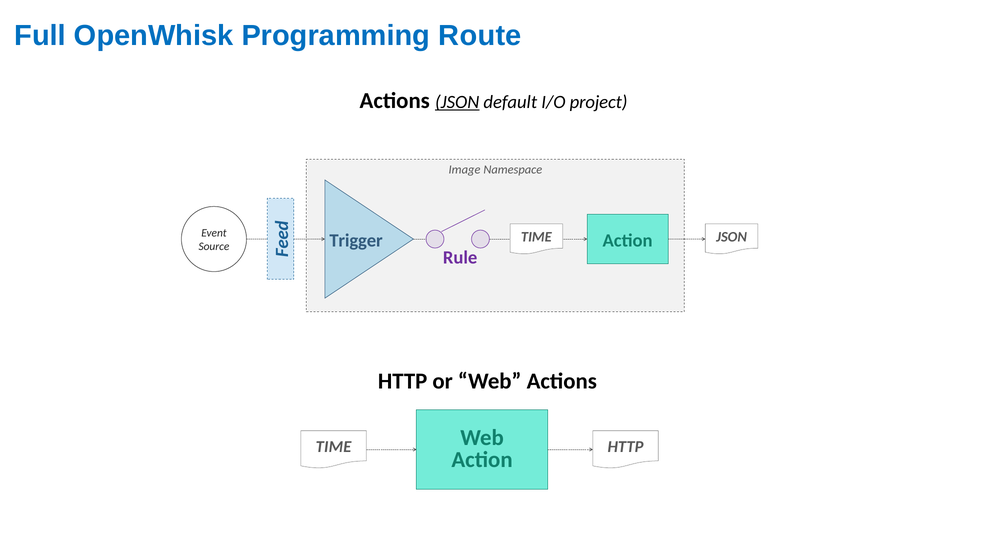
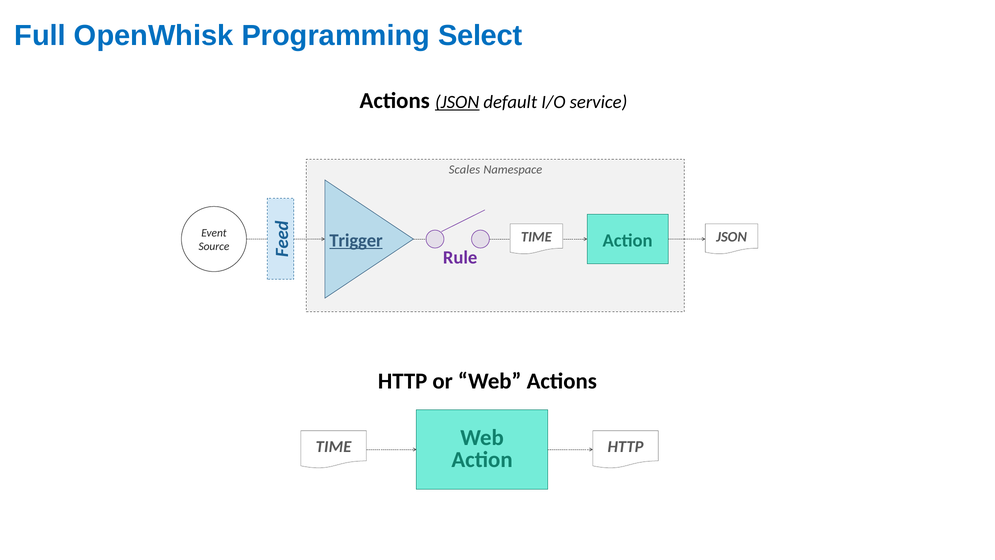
Route: Route -> Select (480, 36)
project: project -> service (598, 102)
Image: Image -> Scales (464, 169)
Trigger underline: none -> present (356, 240)
